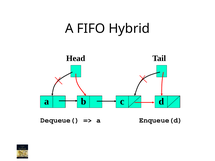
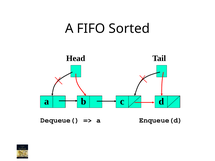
Hybrid: Hybrid -> Sorted (129, 29)
